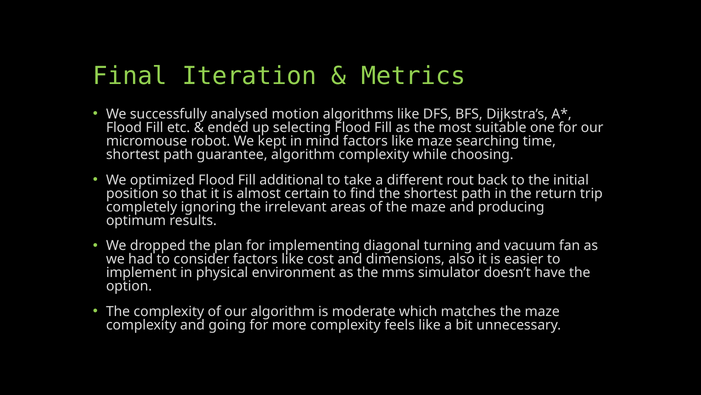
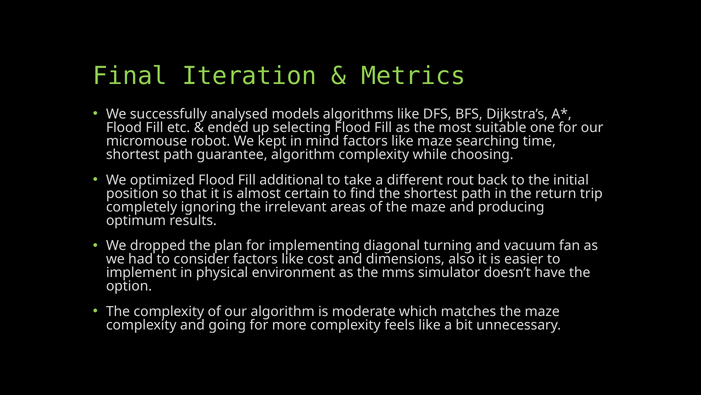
motion: motion -> models (296, 114)
